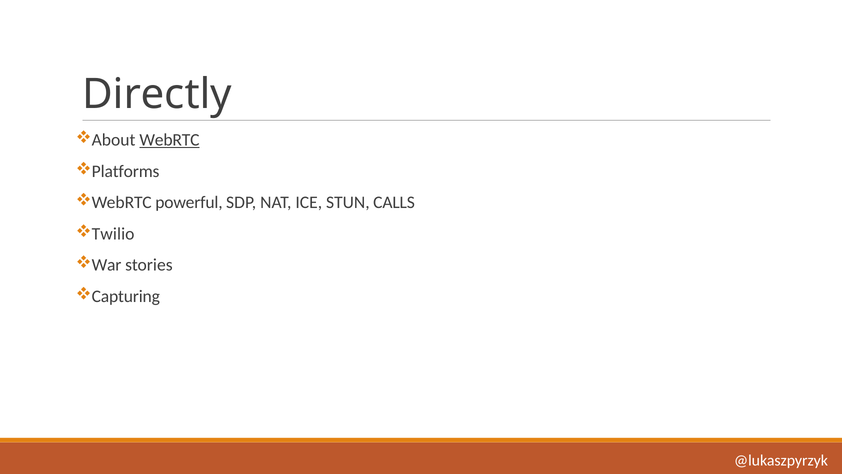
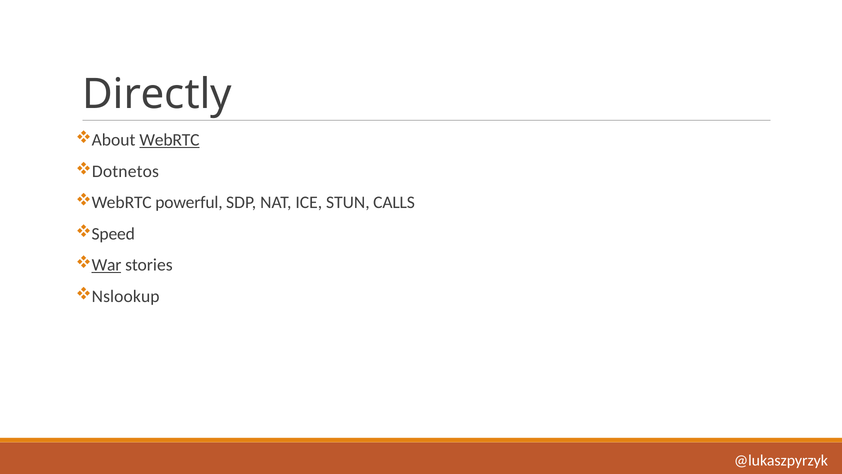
Platforms: Platforms -> Dotnetos (125, 171)
Twilio: Twilio -> Speed (113, 234)
War underline: none -> present (107, 265)
Capturing: Capturing -> Nslookup (126, 296)
